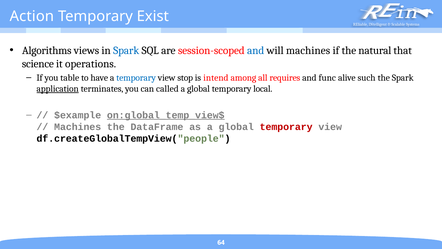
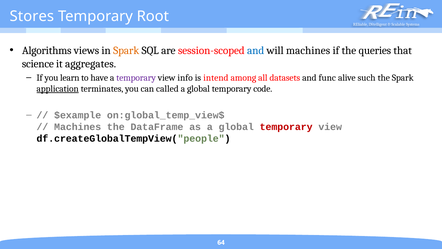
Action: Action -> Stores (32, 16)
Exist: Exist -> Root (153, 16)
Spark colour: blue -> orange (126, 50)
natural: natural -> queries (375, 50)
operations: operations -> aggregates (91, 64)
table: table -> learn (70, 78)
temporary colour: blue -> purple (136, 78)
stop: stop -> info (185, 78)
requires: requires -> datasets (285, 78)
local: local -> code (263, 89)
on:global_temp_view$ underline: present -> none (166, 115)
